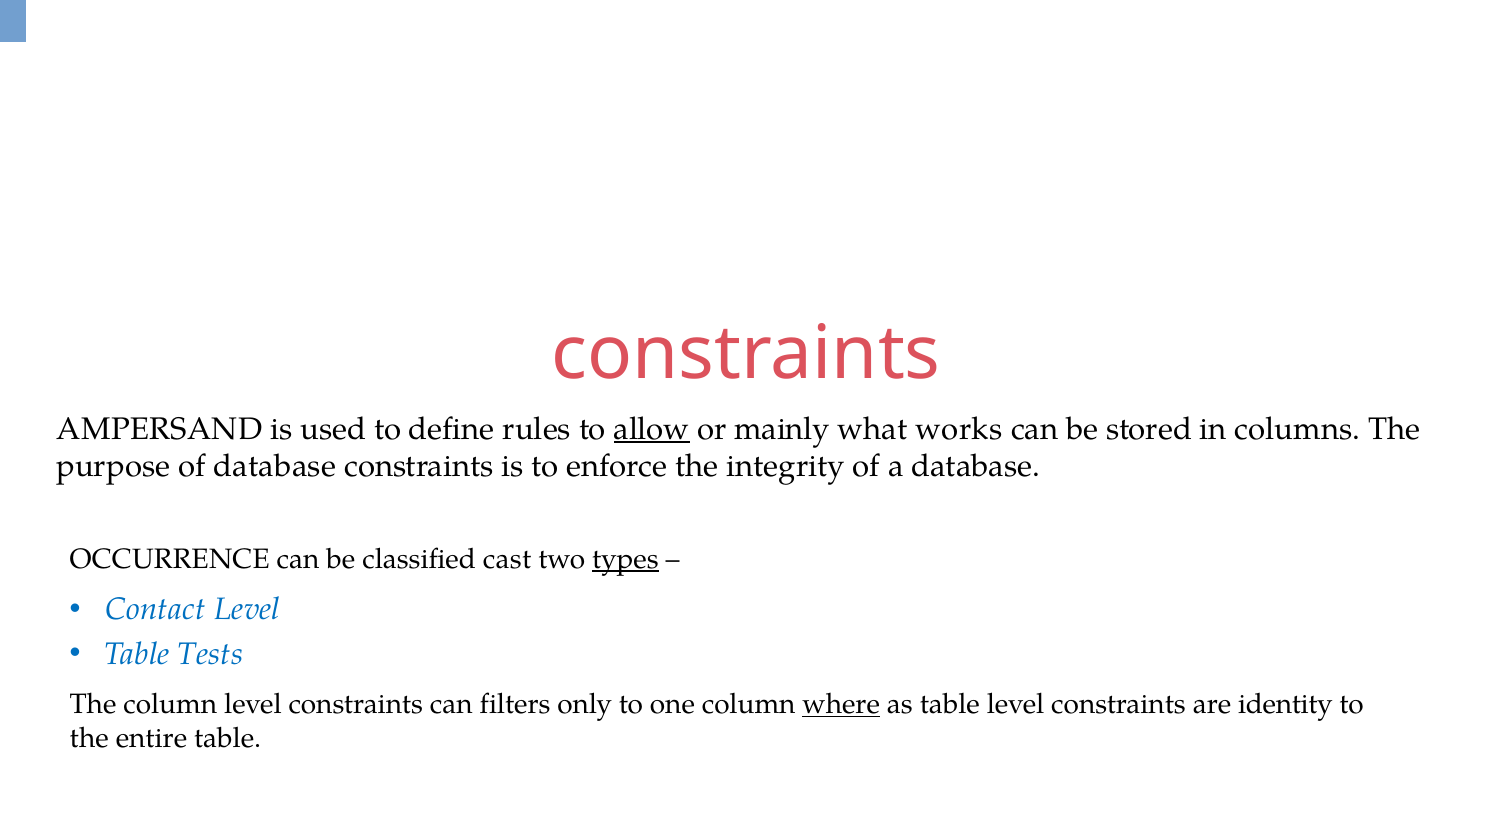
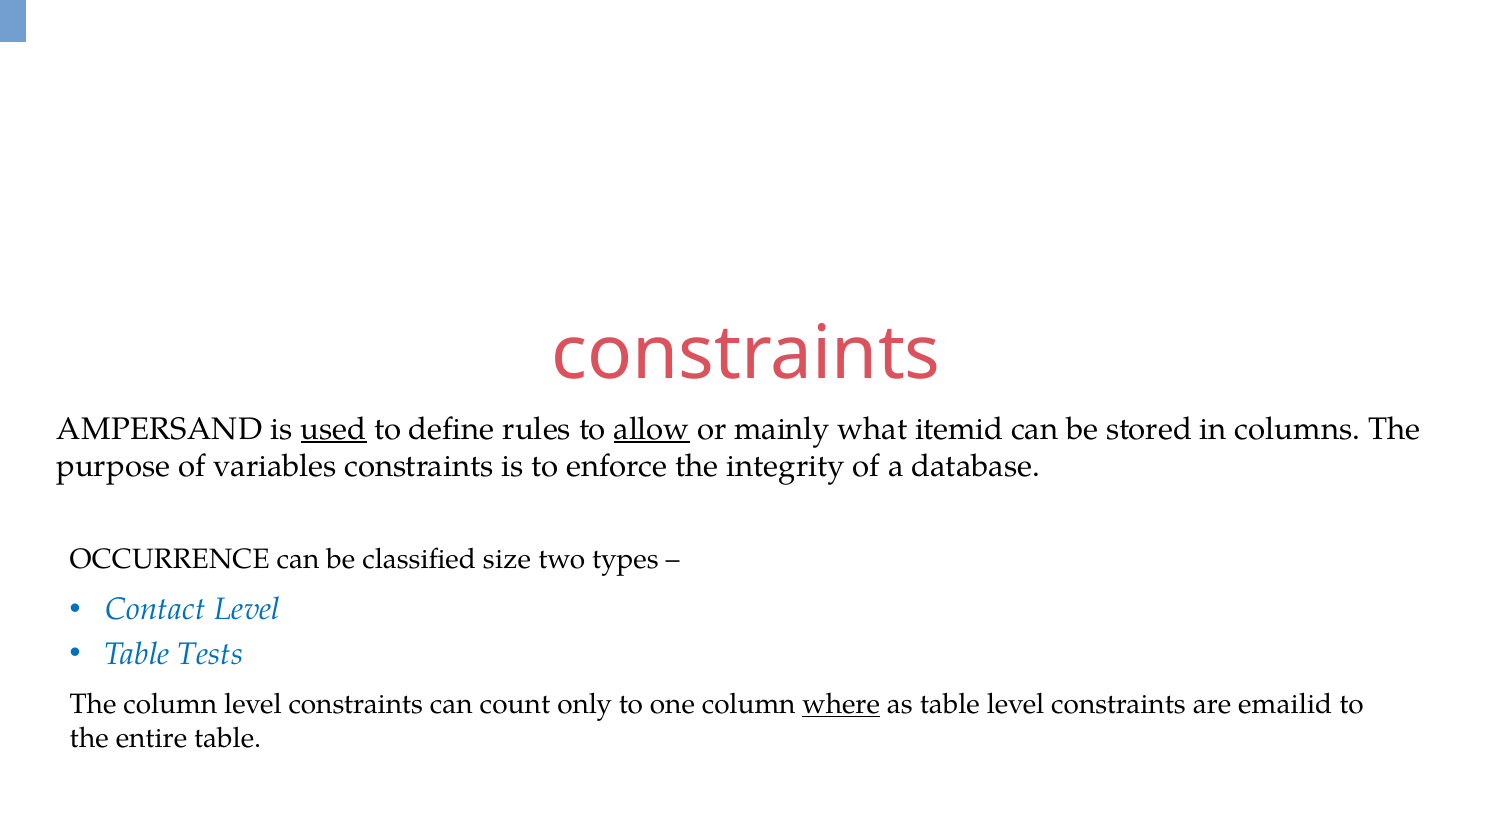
used underline: none -> present (334, 429)
works: works -> itemid (959, 429)
of database: database -> variables (275, 466)
cast: cast -> size (507, 559)
types underline: present -> none (625, 559)
filters: filters -> count (515, 704)
identity: identity -> emailid (1285, 704)
